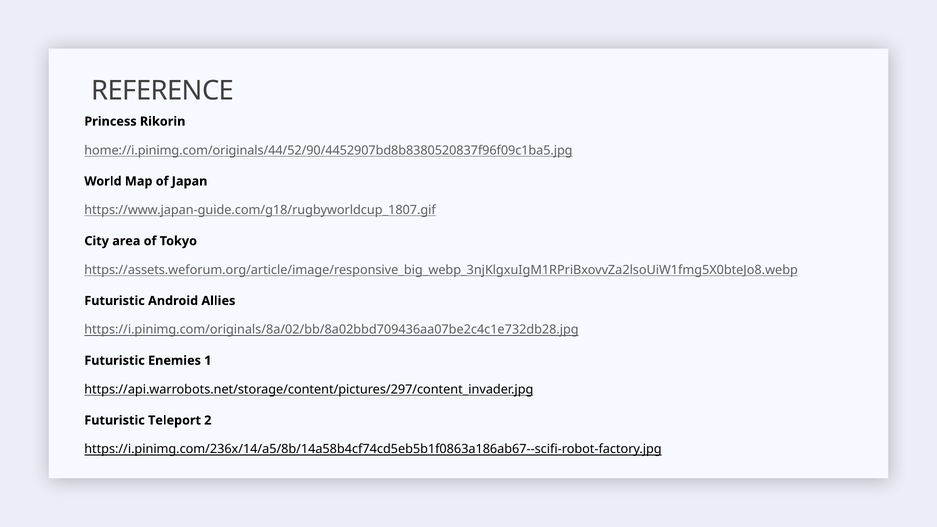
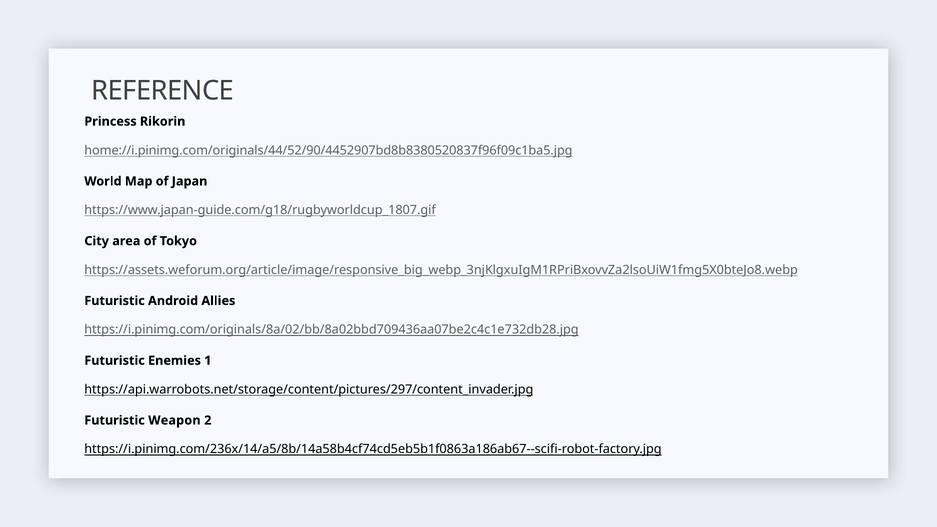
Teleport: Teleport -> Weapon (174, 420)
